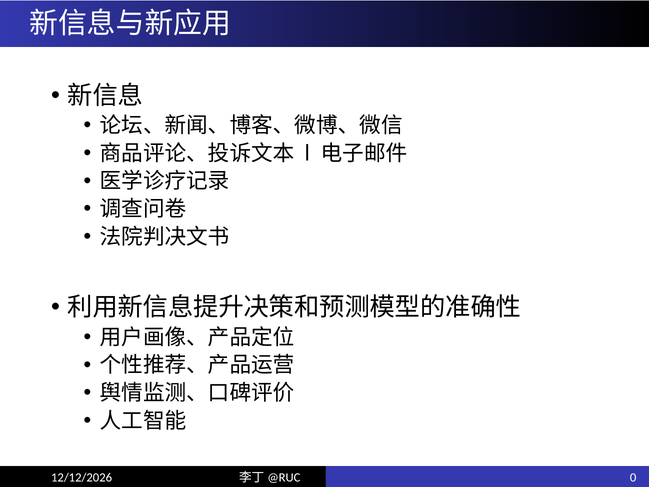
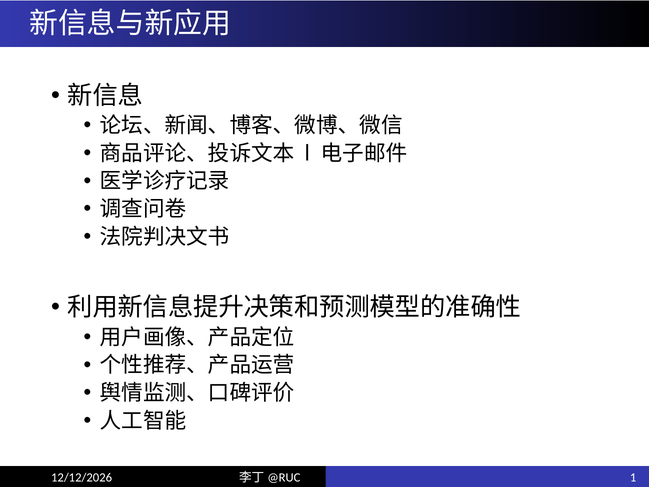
0: 0 -> 1 (633, 477)
